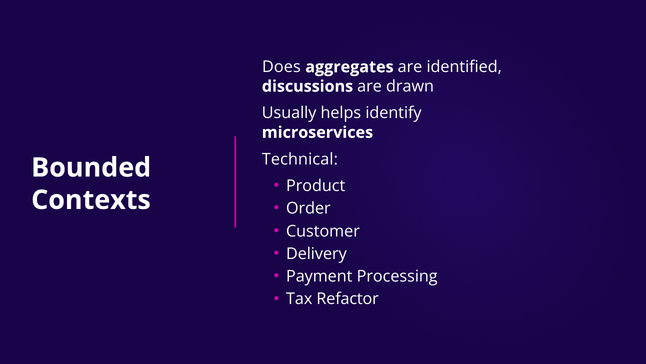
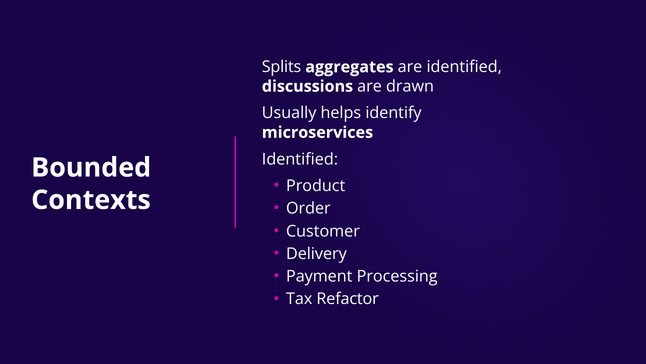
Does: Does -> Splits (282, 67)
Technical: Technical -> Identified (300, 159)
